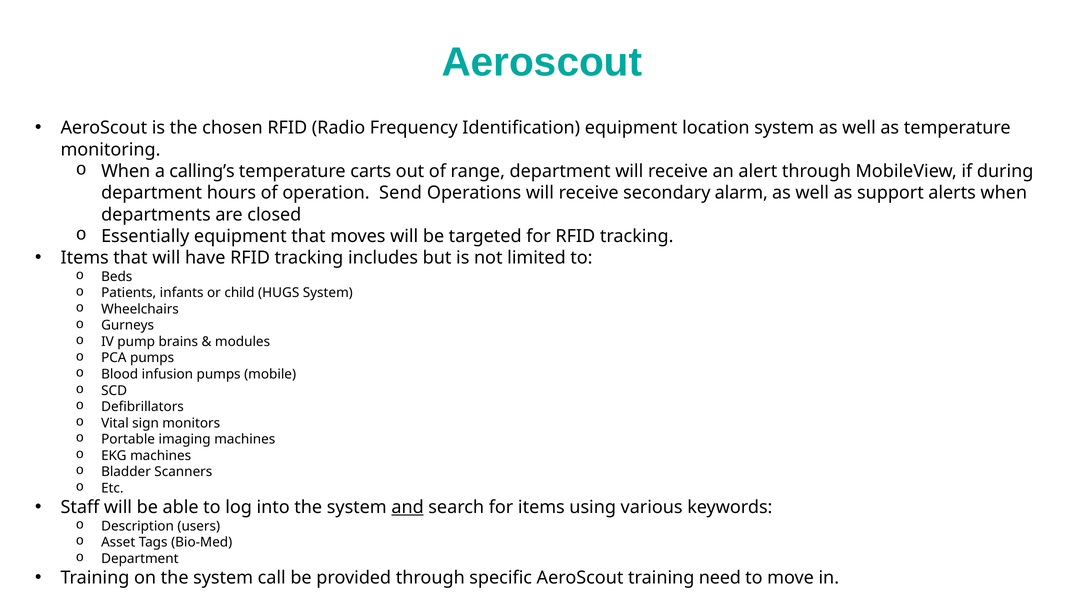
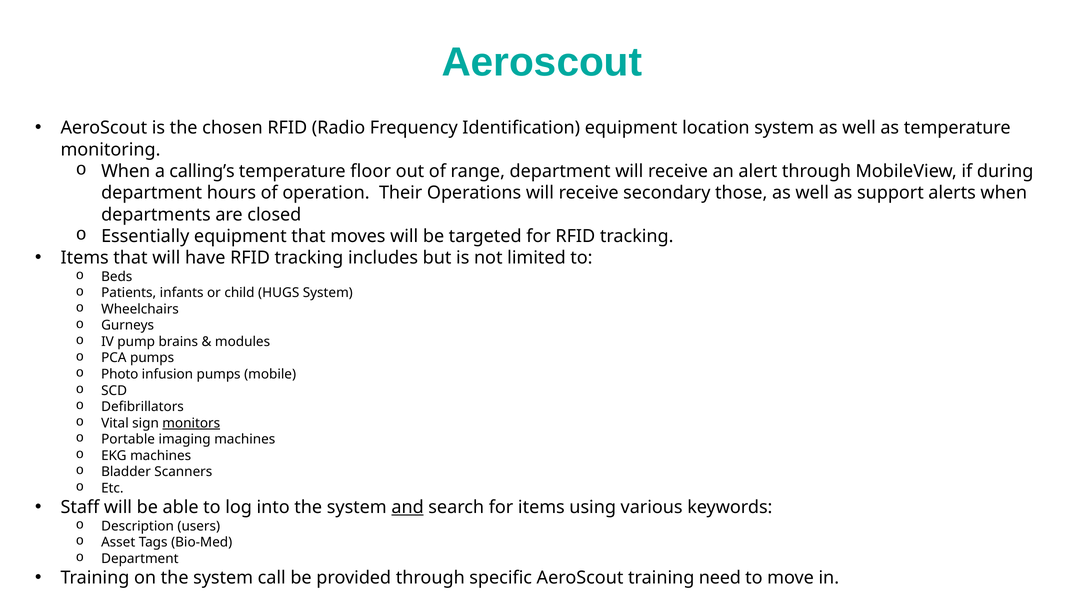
carts: carts -> floor (371, 171)
Send: Send -> Their (401, 193)
alarm: alarm -> those (741, 193)
Blood: Blood -> Photo (120, 374)
monitors underline: none -> present (191, 423)
